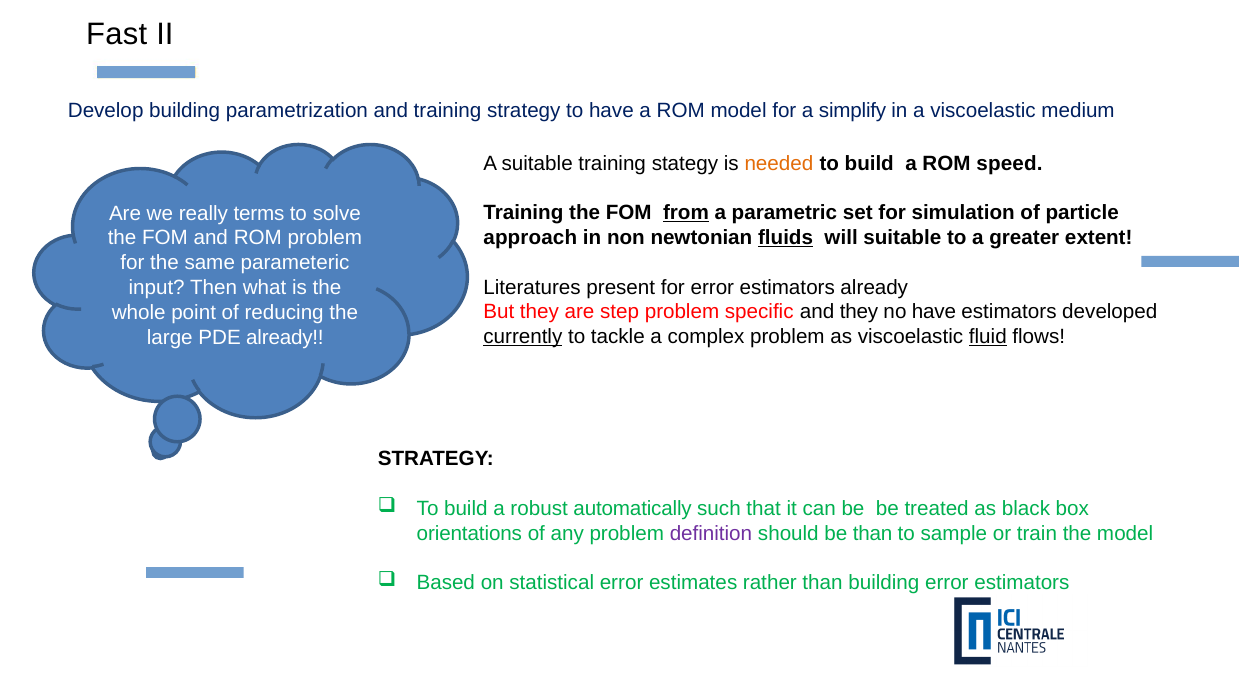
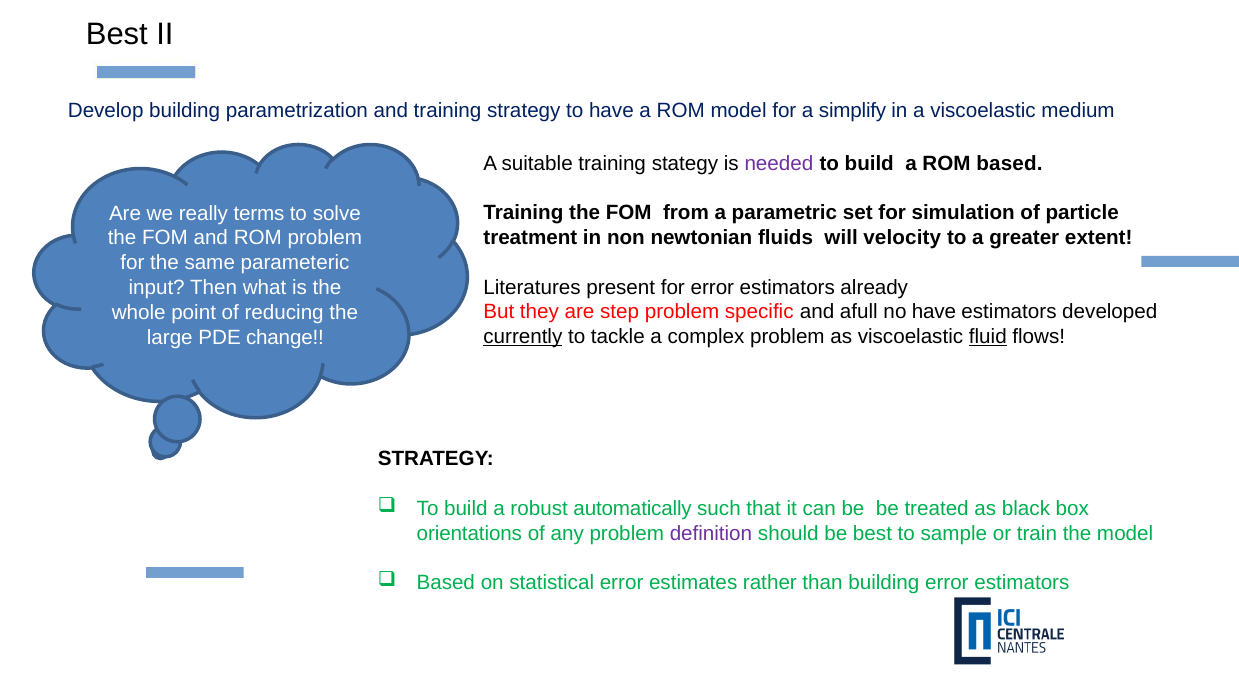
Fast: Fast -> Best (117, 34)
needed colour: orange -> purple (779, 163)
ROM speed: speed -> based (1010, 163)
from underline: present -> none (686, 213)
approach: approach -> treatment (530, 238)
fluids underline: present -> none (786, 238)
will suitable: suitable -> velocity (902, 238)
and they: they -> afull (859, 312)
PDE already: already -> change (285, 337)
be than: than -> best (873, 533)
